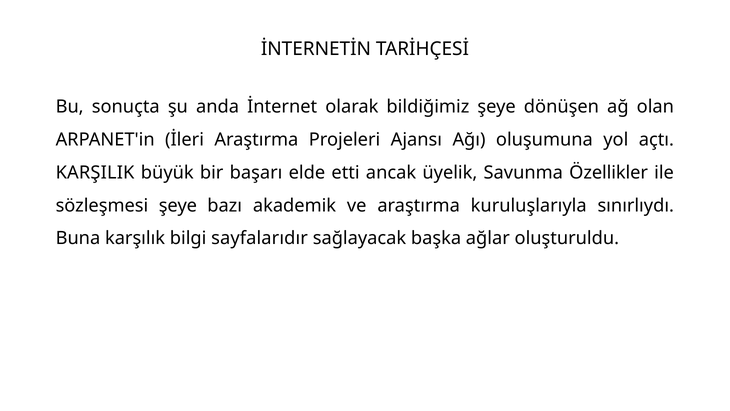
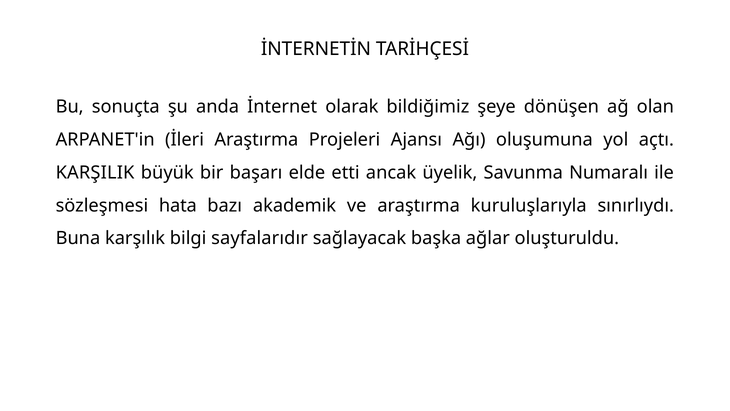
Özellikler: Özellikler -> Numaralı (609, 172)
sözleşmesi şeye: şeye -> hata (178, 205)
